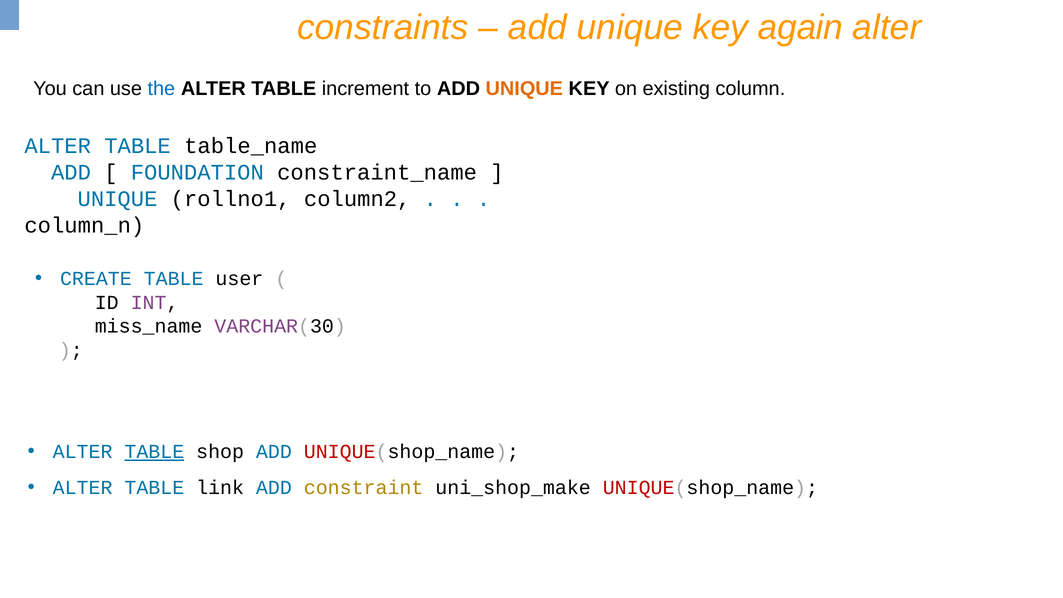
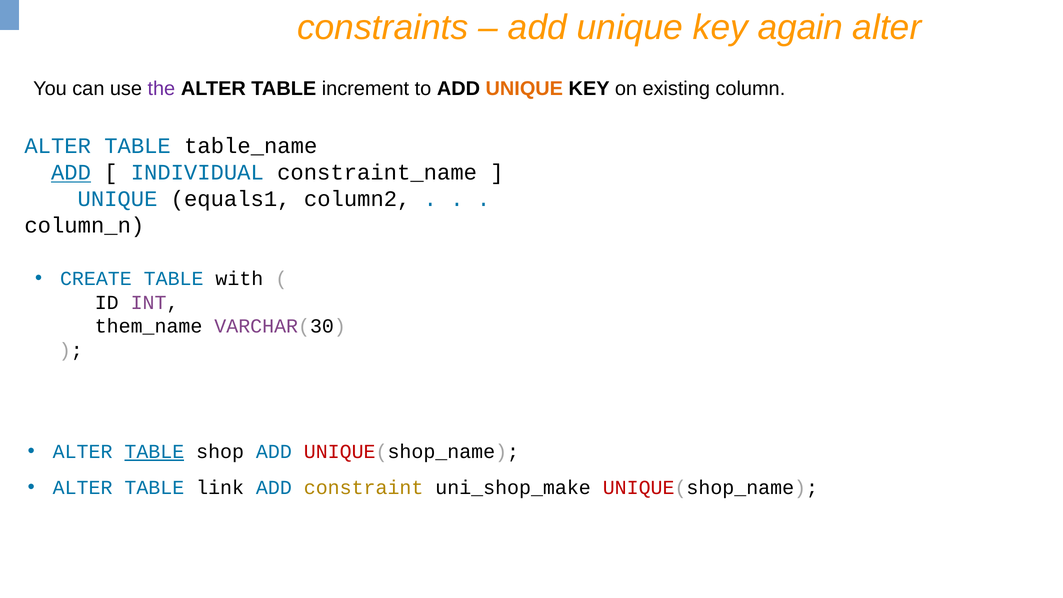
the colour: blue -> purple (161, 89)
ADD underline: none -> present (71, 172)
FOUNDATION: FOUNDATION -> INDIVIDUAL (197, 172)
rollno1: rollno1 -> equals1 (231, 199)
user: user -> with (239, 279)
miss_name: miss_name -> them_name (149, 326)
